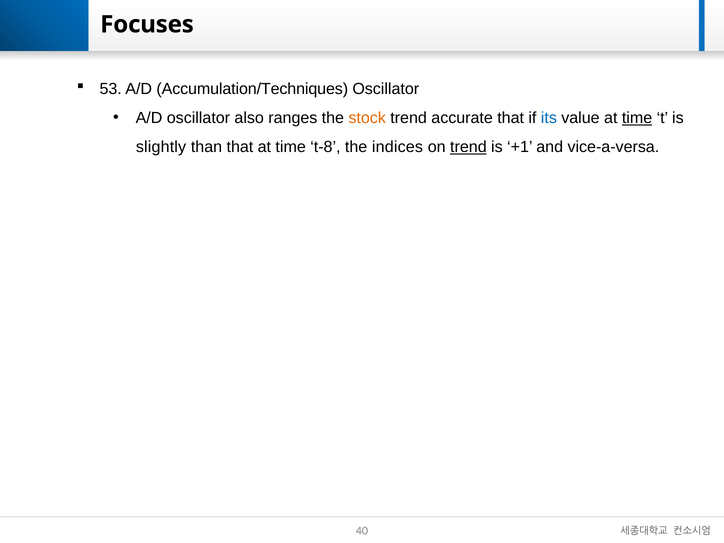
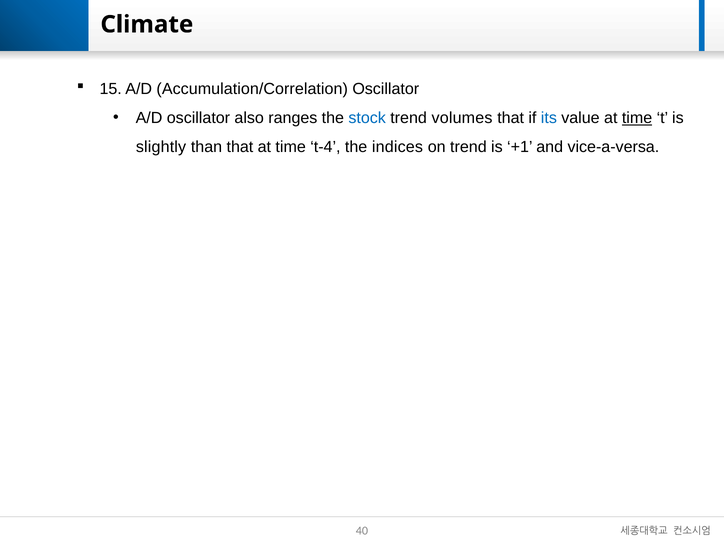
Focuses: Focuses -> Climate (147, 24)
53: 53 -> 15 (111, 89)
Accumulation/Techniques: Accumulation/Techniques -> Accumulation/Correlation (252, 89)
stock colour: orange -> blue (367, 118)
accurate: accurate -> volumes (462, 118)
t-8: t-8 -> t-4 (325, 147)
trend underline: present -> none (468, 147)
